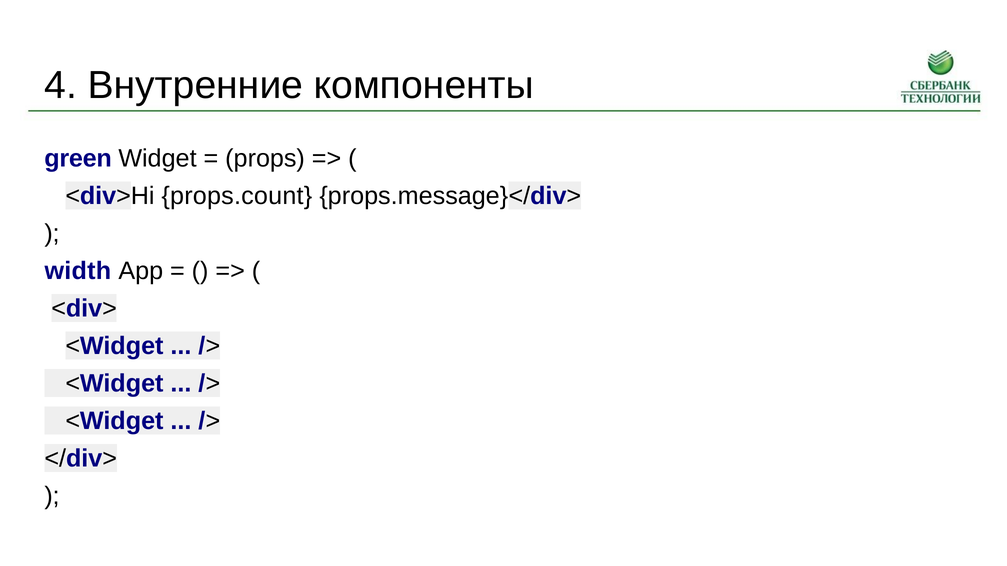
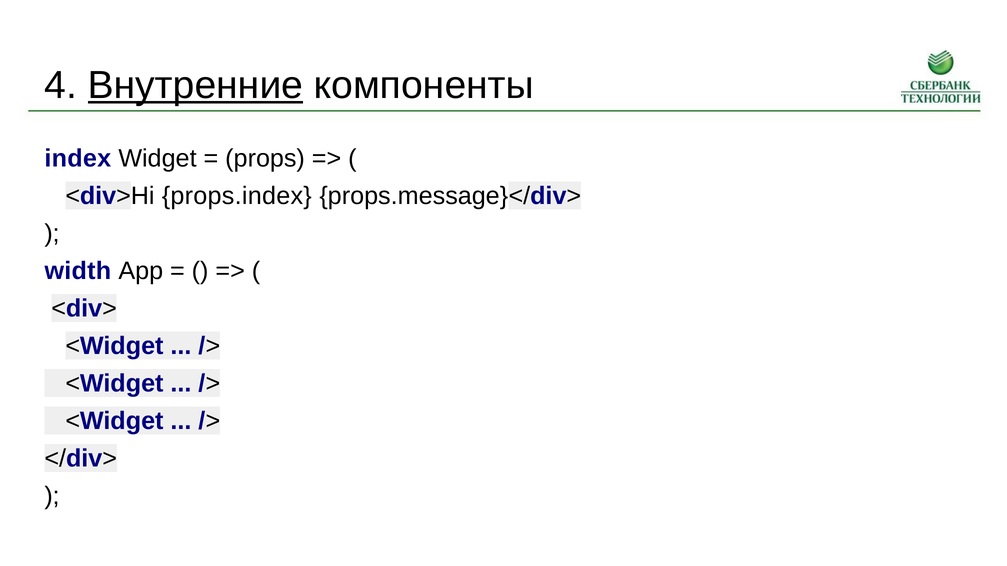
Внутренние underline: none -> present (195, 85)
green: green -> index (78, 158)
props.count: props.count -> props.index (237, 196)
